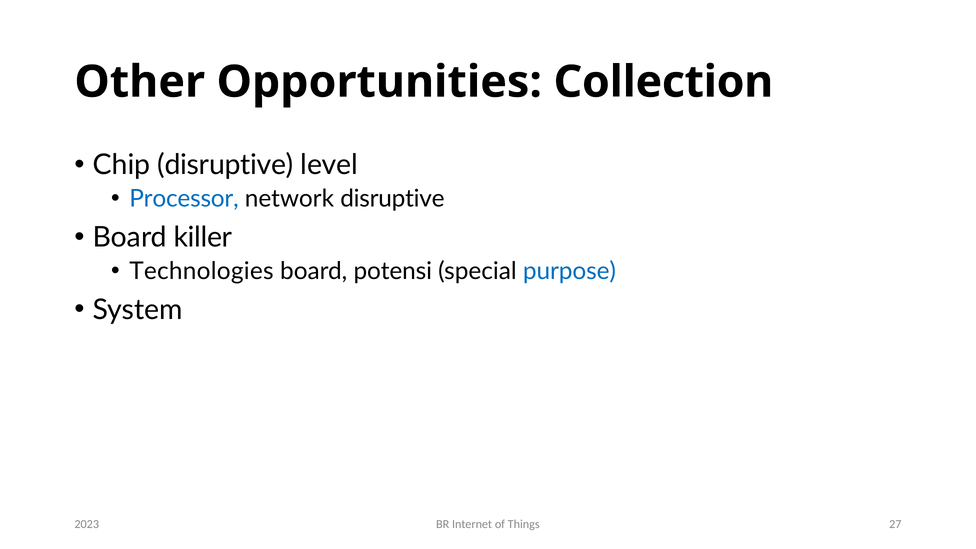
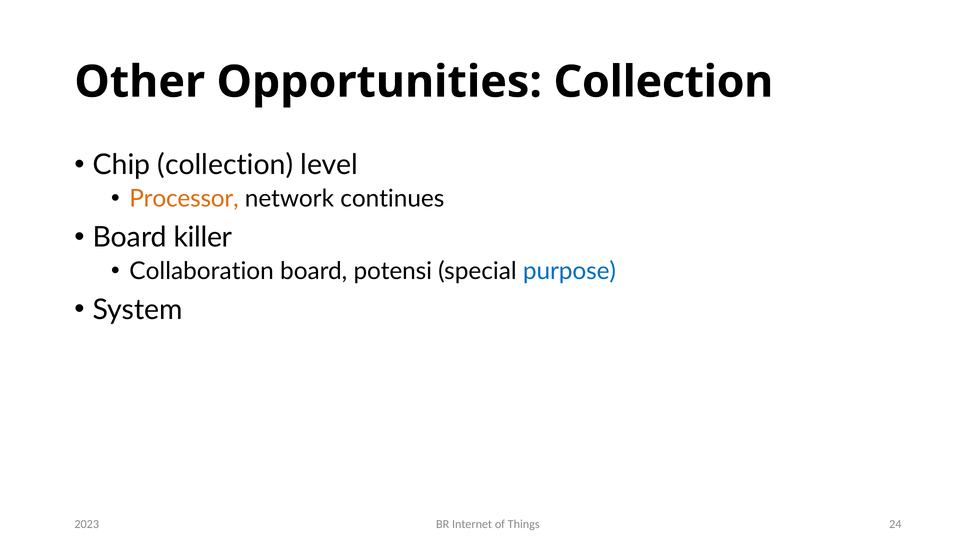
Chip disruptive: disruptive -> collection (225, 165)
Processor colour: blue -> orange (184, 199)
network disruptive: disruptive -> continues (392, 199)
Technologies: Technologies -> Collaboration (202, 271)
27: 27 -> 24 (895, 524)
